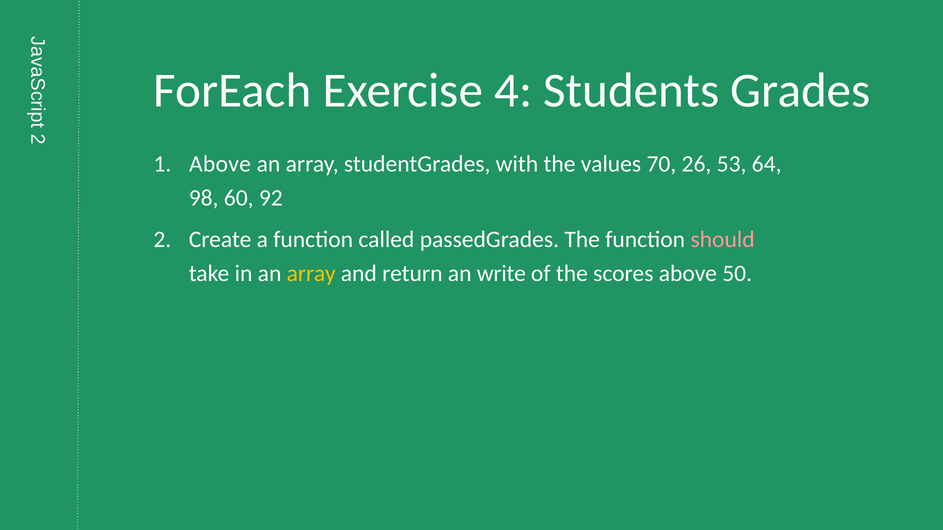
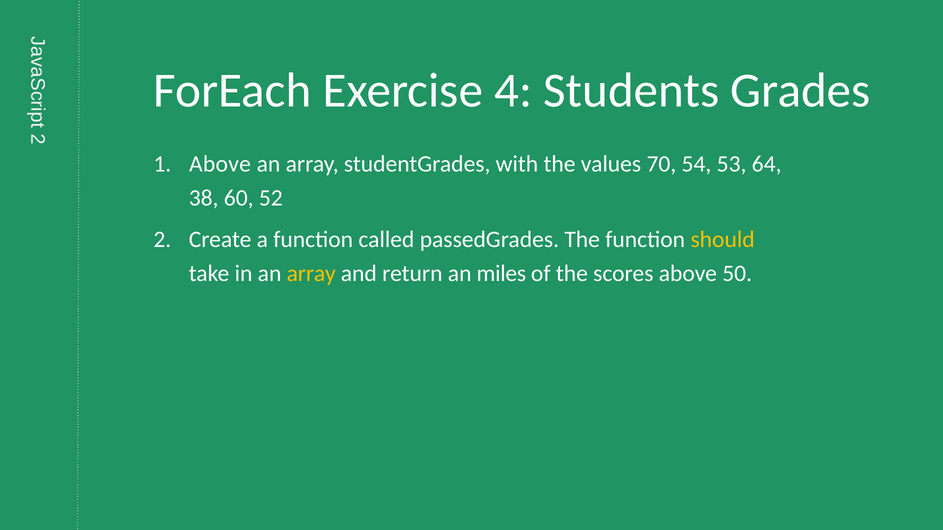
26: 26 -> 54 (696, 164)
98: 98 -> 38 (204, 198)
92: 92 -> 52 (271, 198)
should colour: pink -> yellow (723, 240)
write: write -> miles (501, 274)
